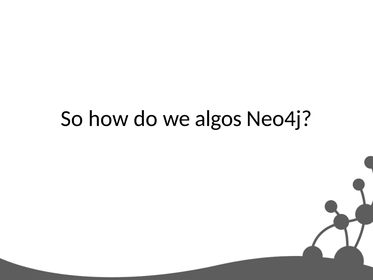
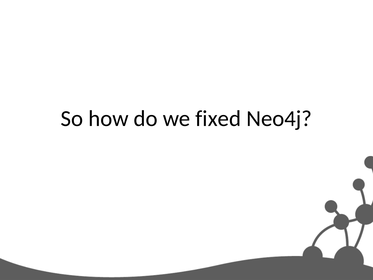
algos: algos -> fixed (218, 118)
